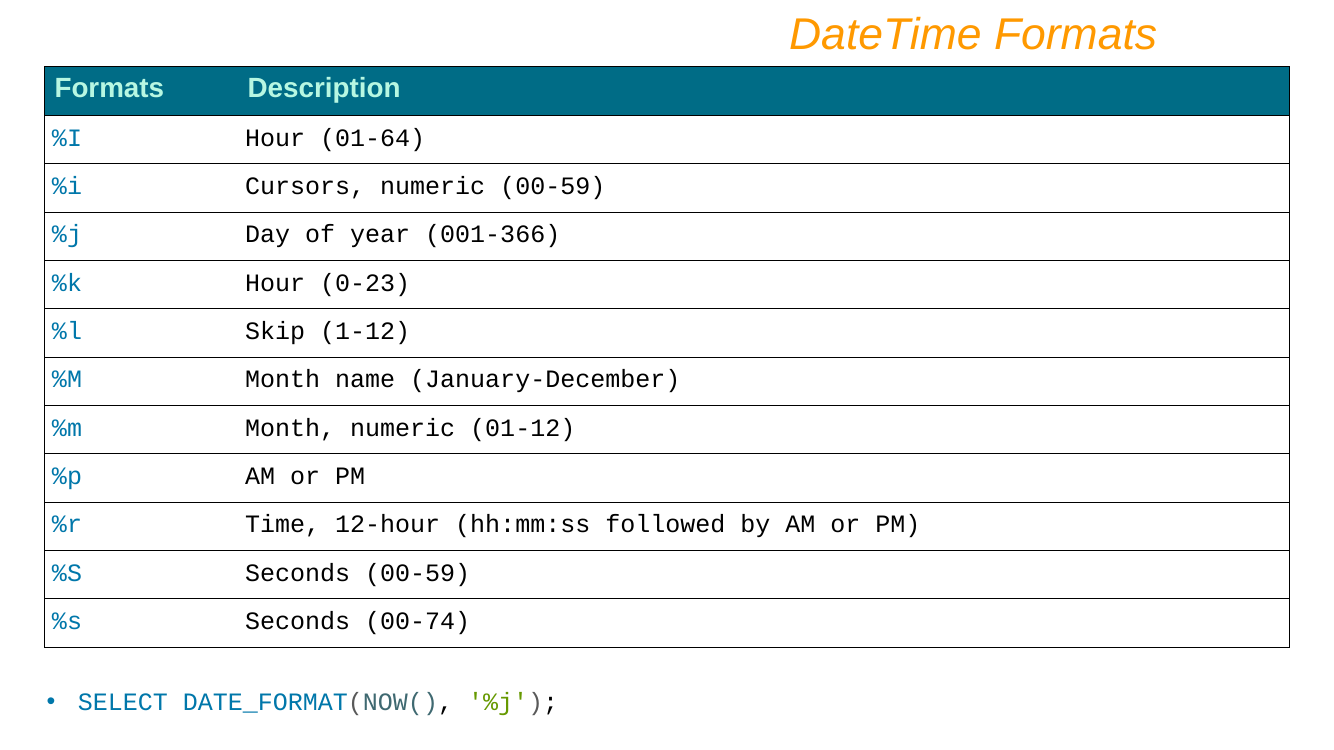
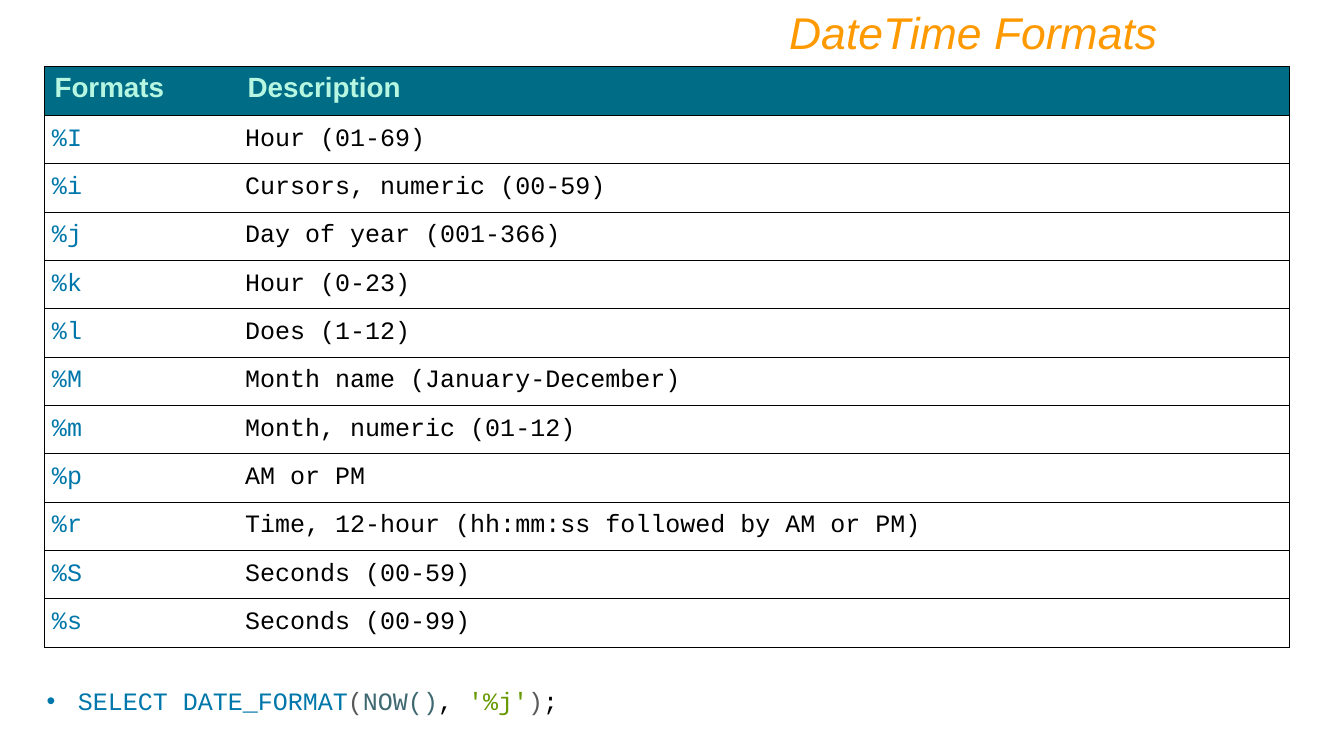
01-64: 01-64 -> 01-69 (373, 138)
Skip: Skip -> Does (275, 331)
00-74: 00-74 -> 00-99 (418, 622)
